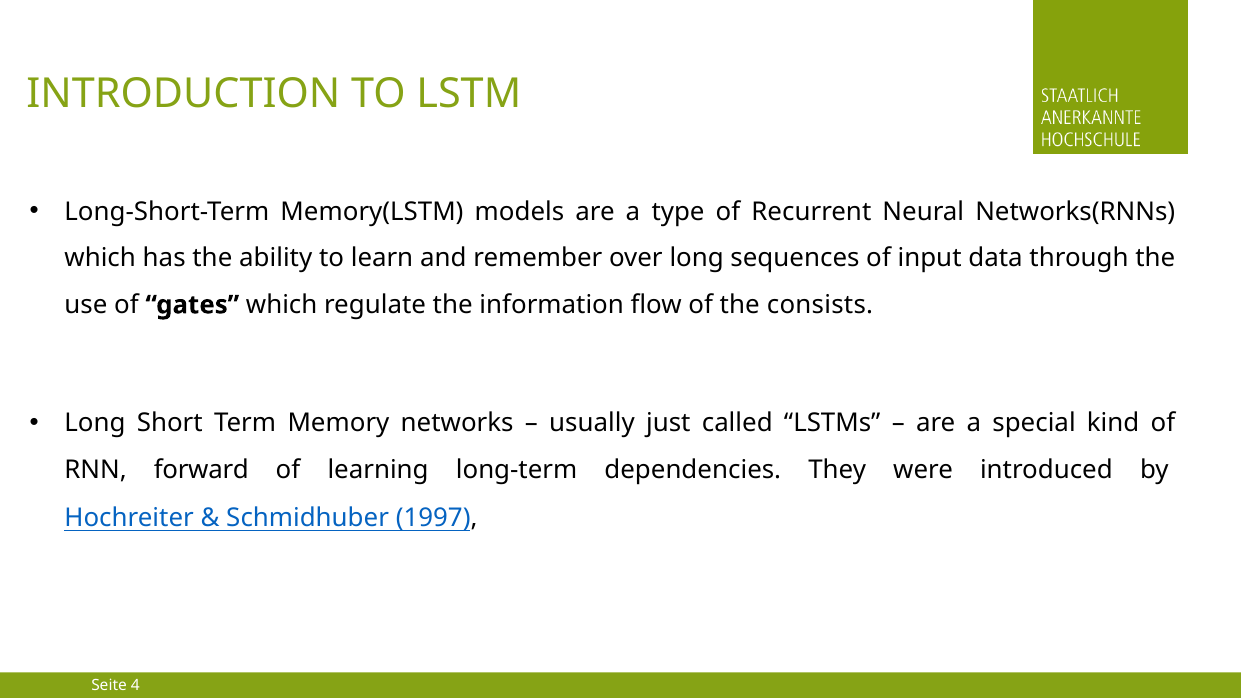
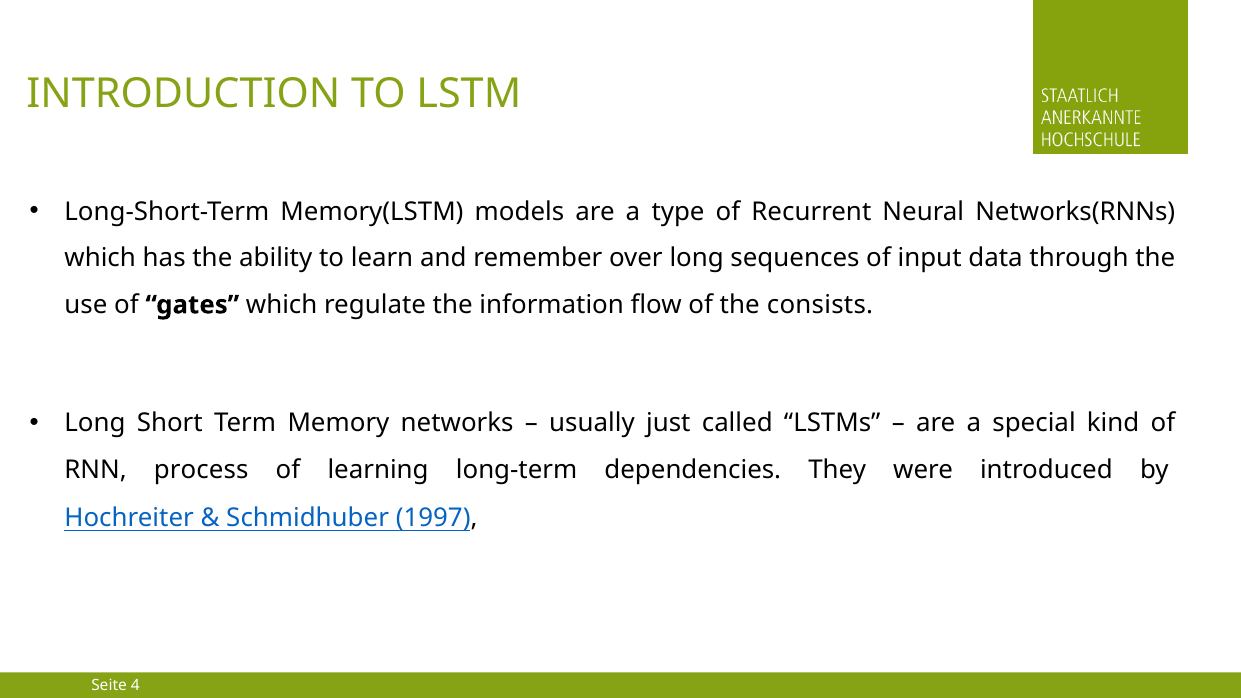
forward: forward -> process (201, 470)
